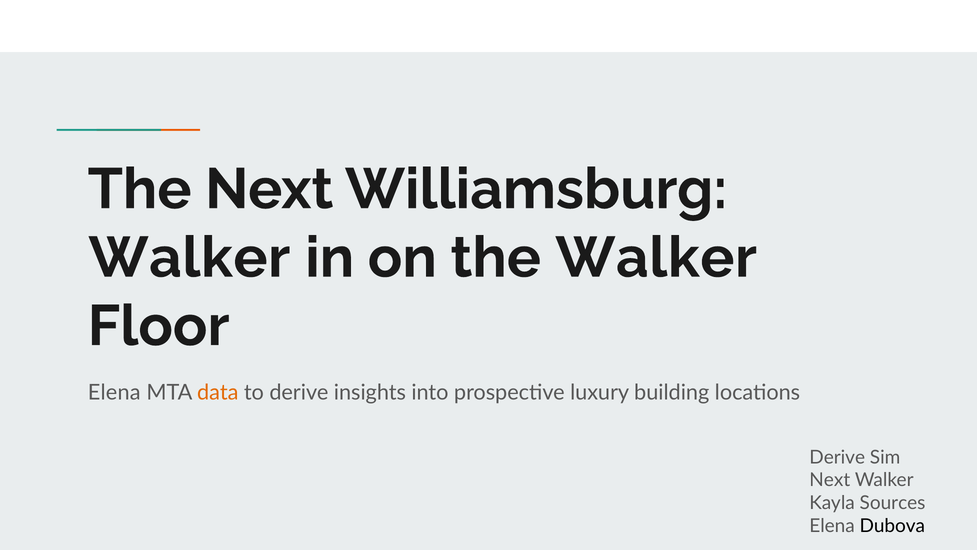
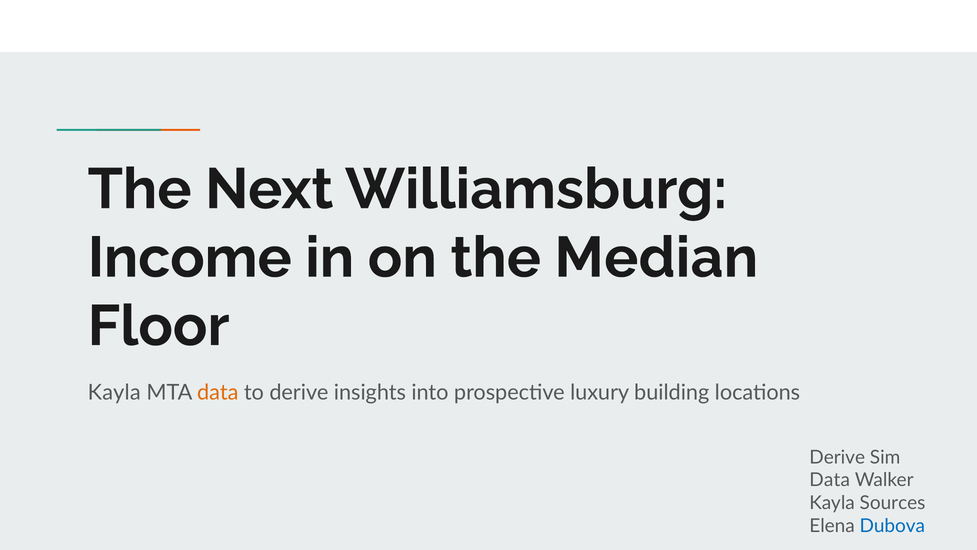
Walker: Walker -> Income (190, 258)
the Walker: Walker -> Median (656, 258)
Elena: Elena -> Kayla (114, 392)
Next: Next -> Data (830, 480)
Dubova colour: black -> blue (892, 525)
